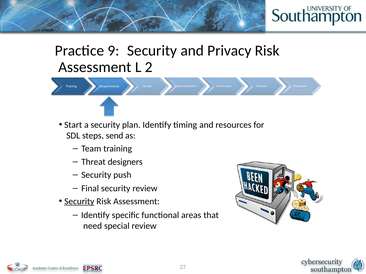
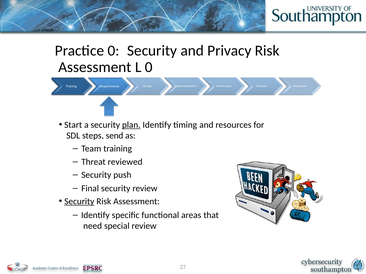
Practice 9: 9 -> 0 (113, 51)
L 2: 2 -> 0 (149, 67)
plan underline: none -> present (131, 125)
designers: designers -> reviewed (125, 162)
